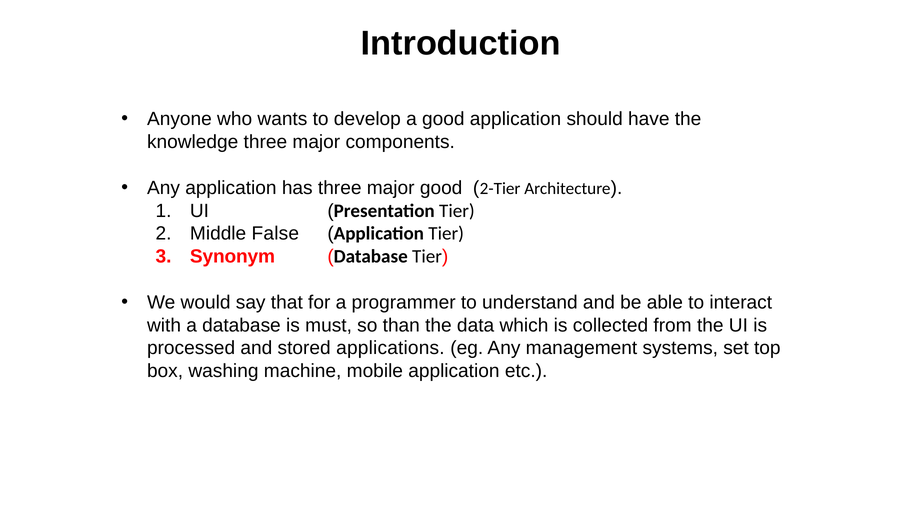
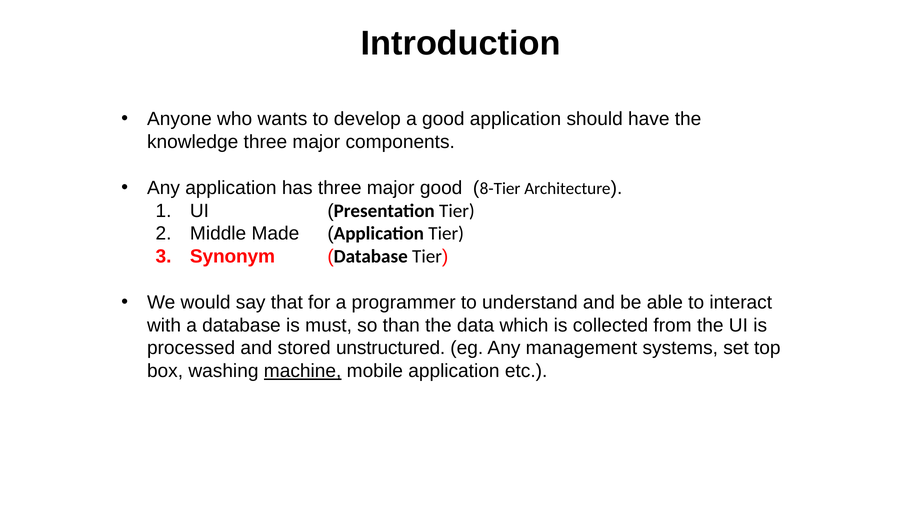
2-Tier: 2-Tier -> 8-Tier (500, 189)
False: False -> Made (275, 234)
applications: applications -> unstructured (391, 348)
machine underline: none -> present (303, 371)
